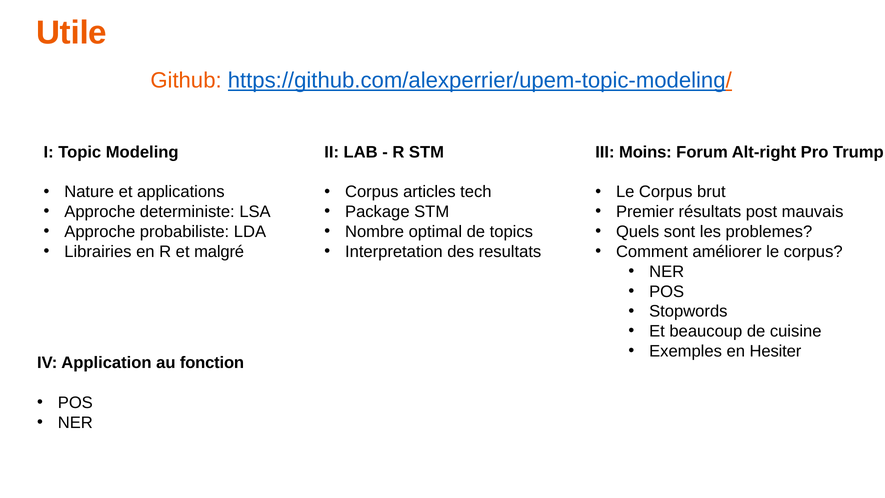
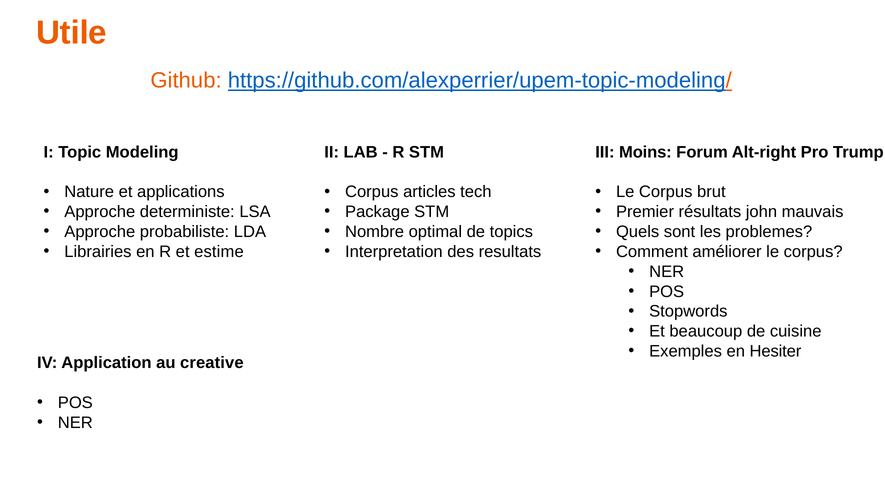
post: post -> john (761, 212)
malgré: malgré -> estime (219, 252)
fonction: fonction -> creative (212, 363)
